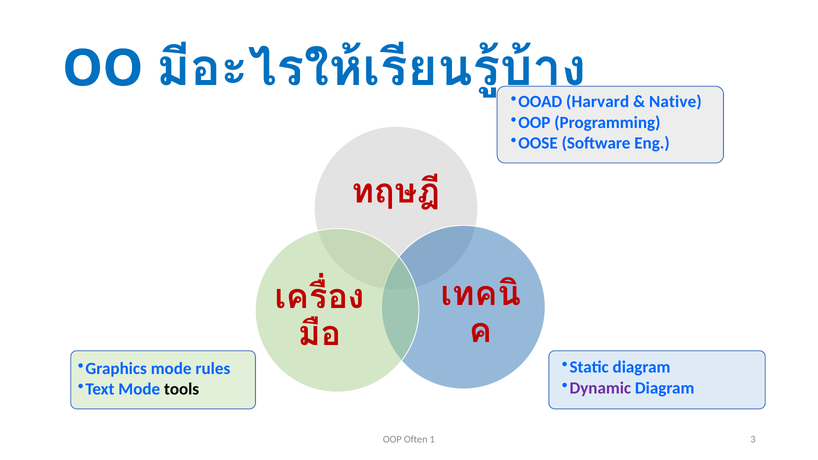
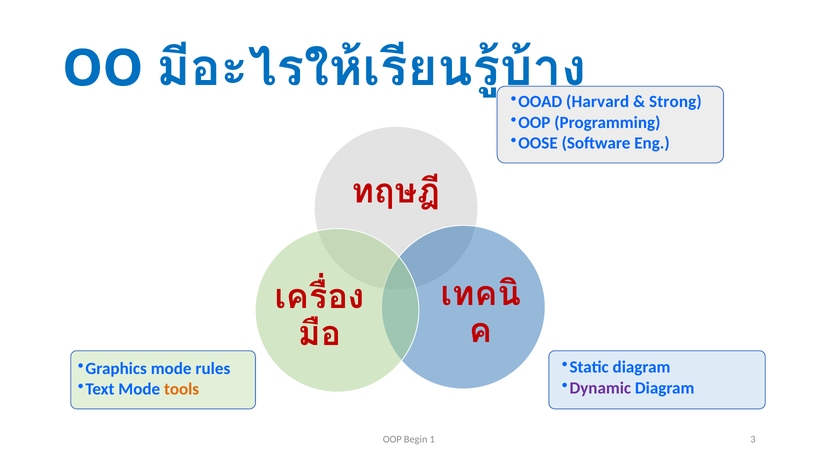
Native: Native -> Strong (675, 101)
tools colour: black -> orange (182, 389)
Often: Often -> Begin (416, 439)
